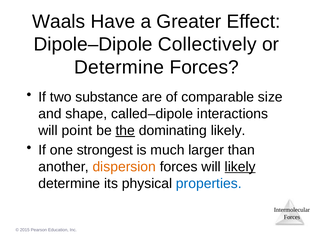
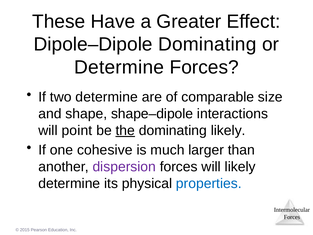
Waals: Waals -> These (59, 21)
Dipole–Dipole Collectively: Collectively -> Dominating (207, 44)
two substance: substance -> determine (107, 97)
called–dipole: called–dipole -> shape–dipole (152, 114)
strongest: strongest -> cohesive (105, 150)
dispersion colour: orange -> purple (124, 167)
likely underline: present -> none (240, 167)
